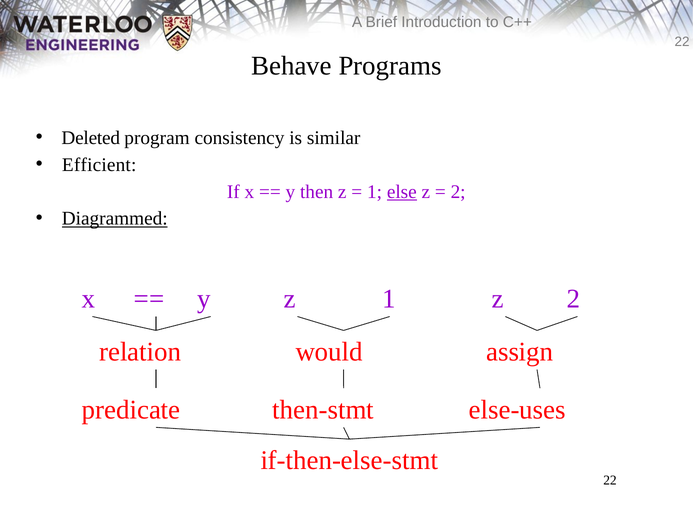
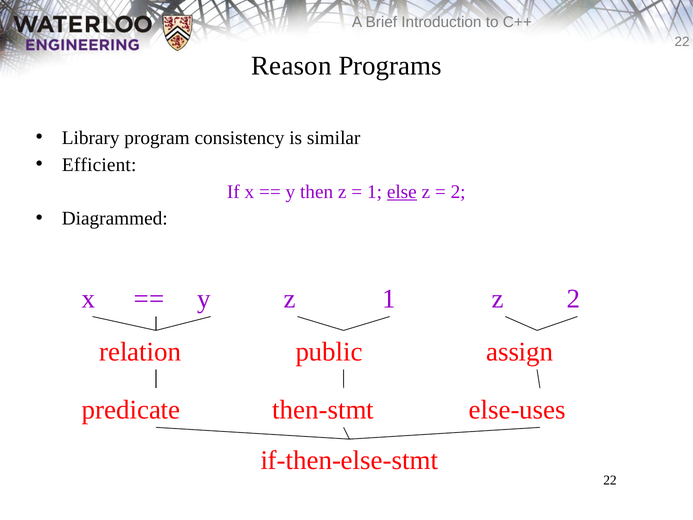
Behave: Behave -> Reason (291, 66)
Deleted: Deleted -> Library (91, 138)
Diagrammed underline: present -> none (115, 219)
would: would -> public (329, 352)
